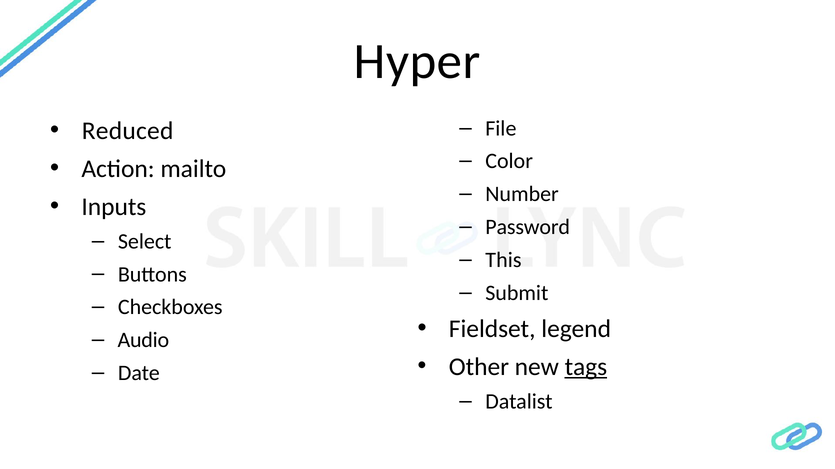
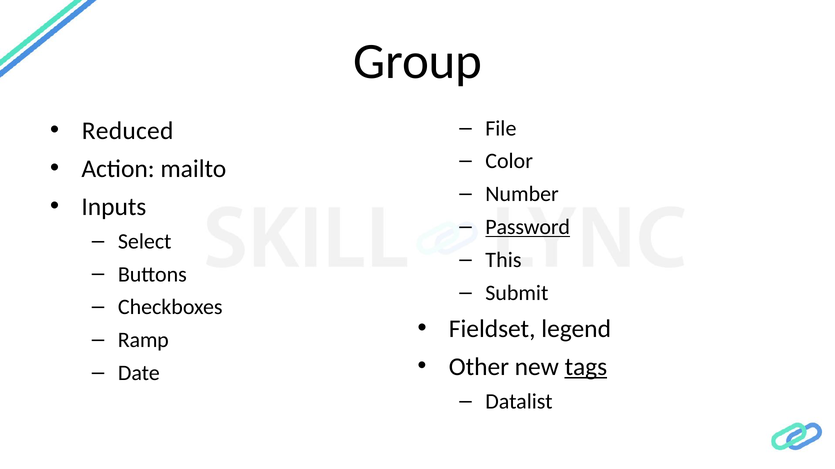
Hyper: Hyper -> Group (418, 62)
Password underline: none -> present (528, 227)
Audio: Audio -> Ramp (143, 341)
